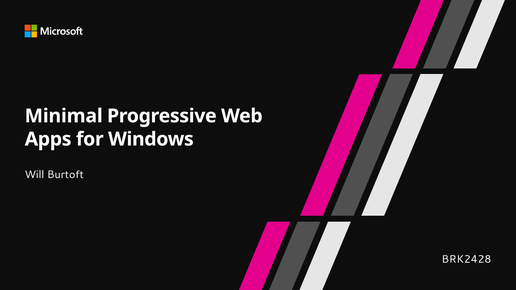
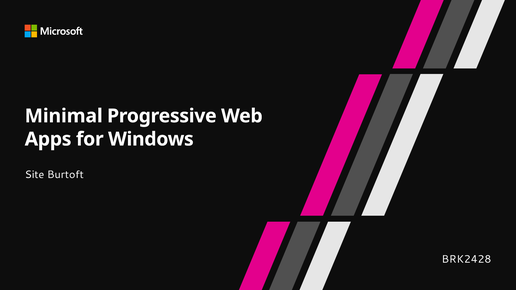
Will: Will -> Site (34, 175)
